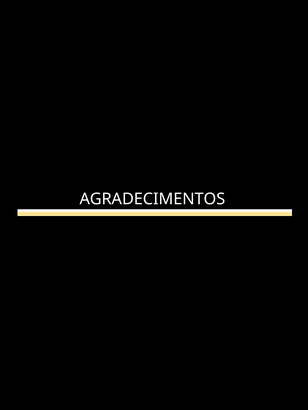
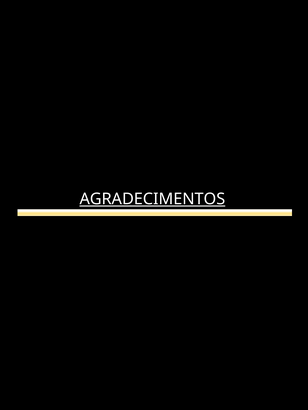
AGRADECIMENTOS underline: none -> present (152, 199)
